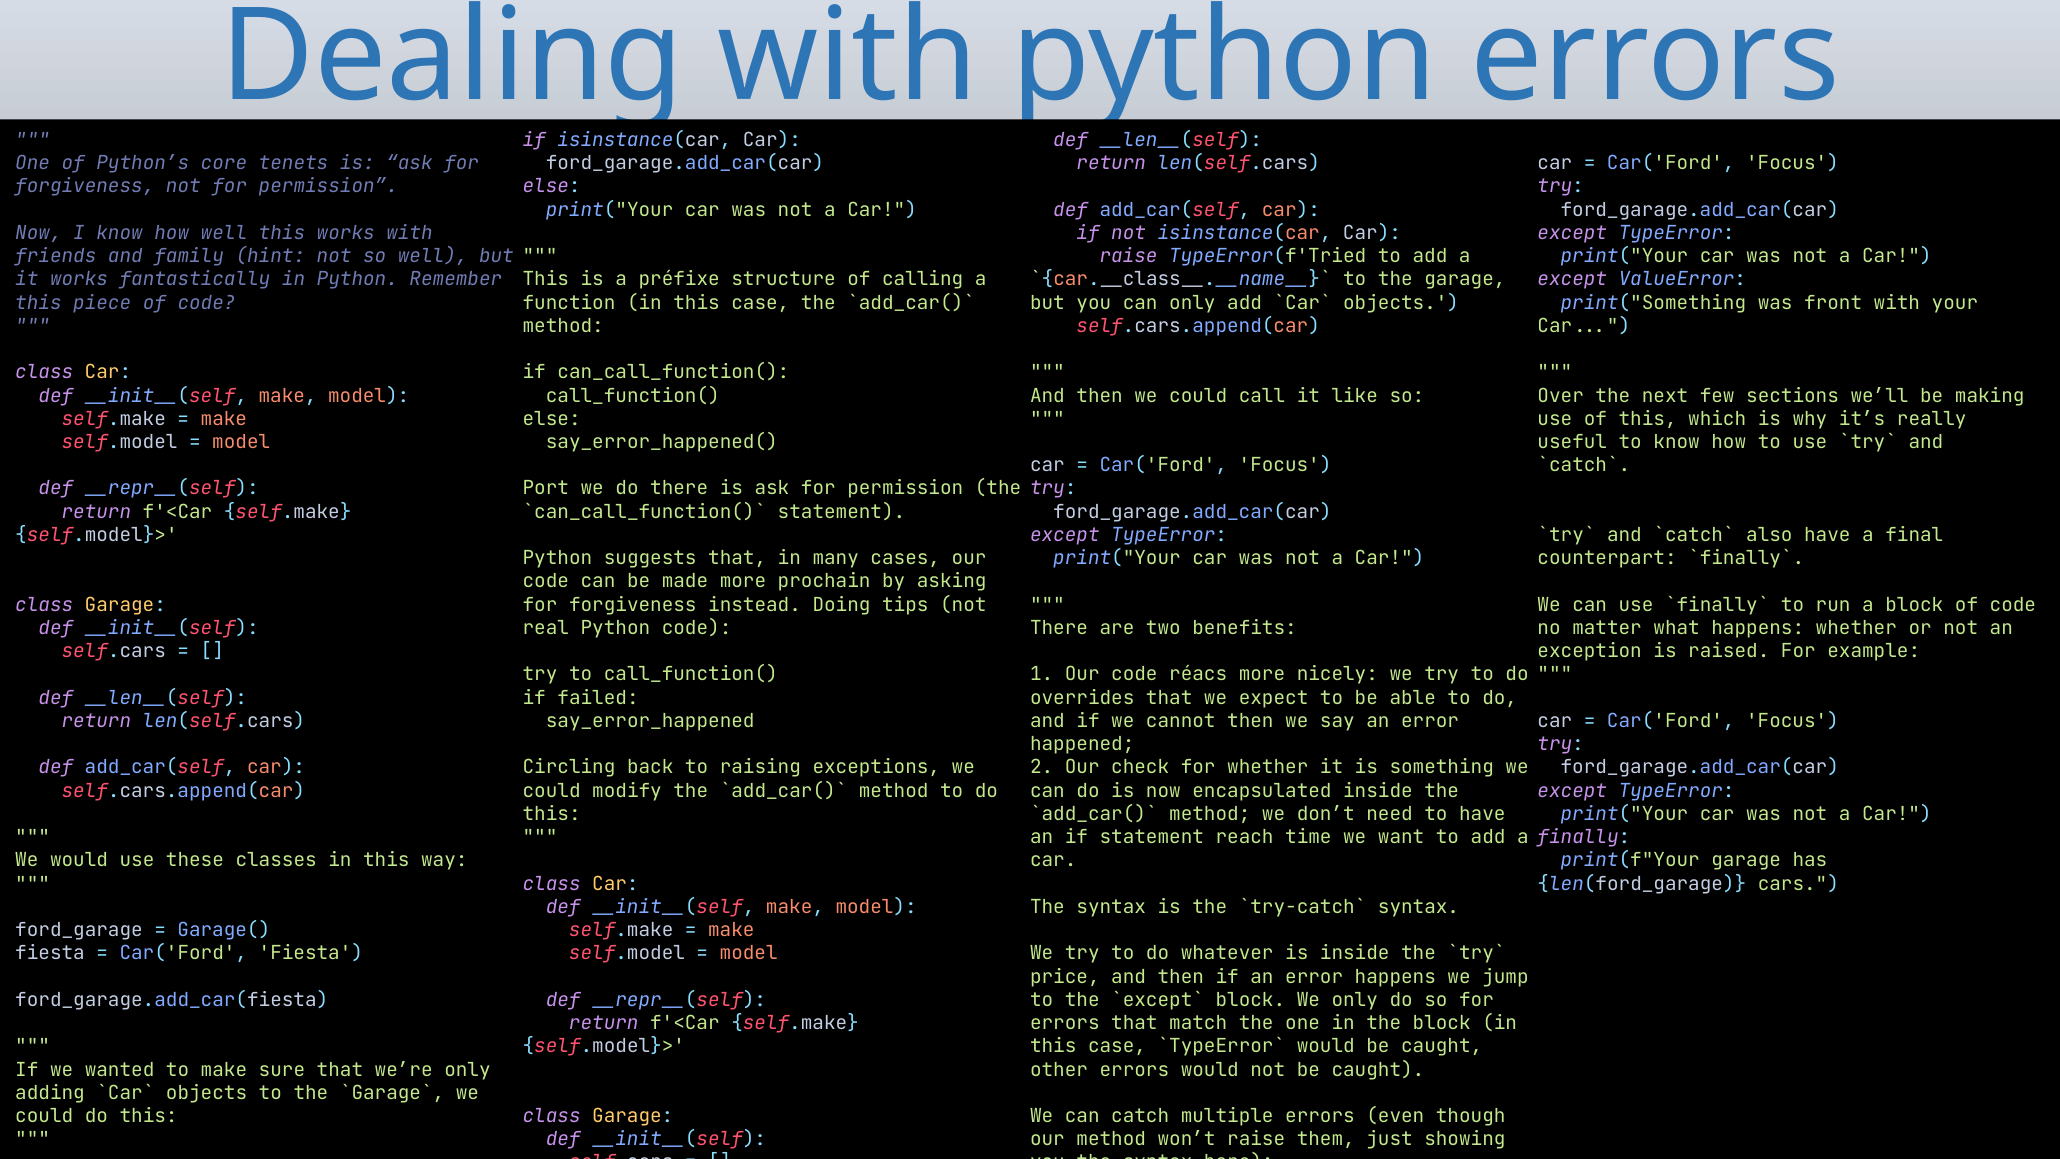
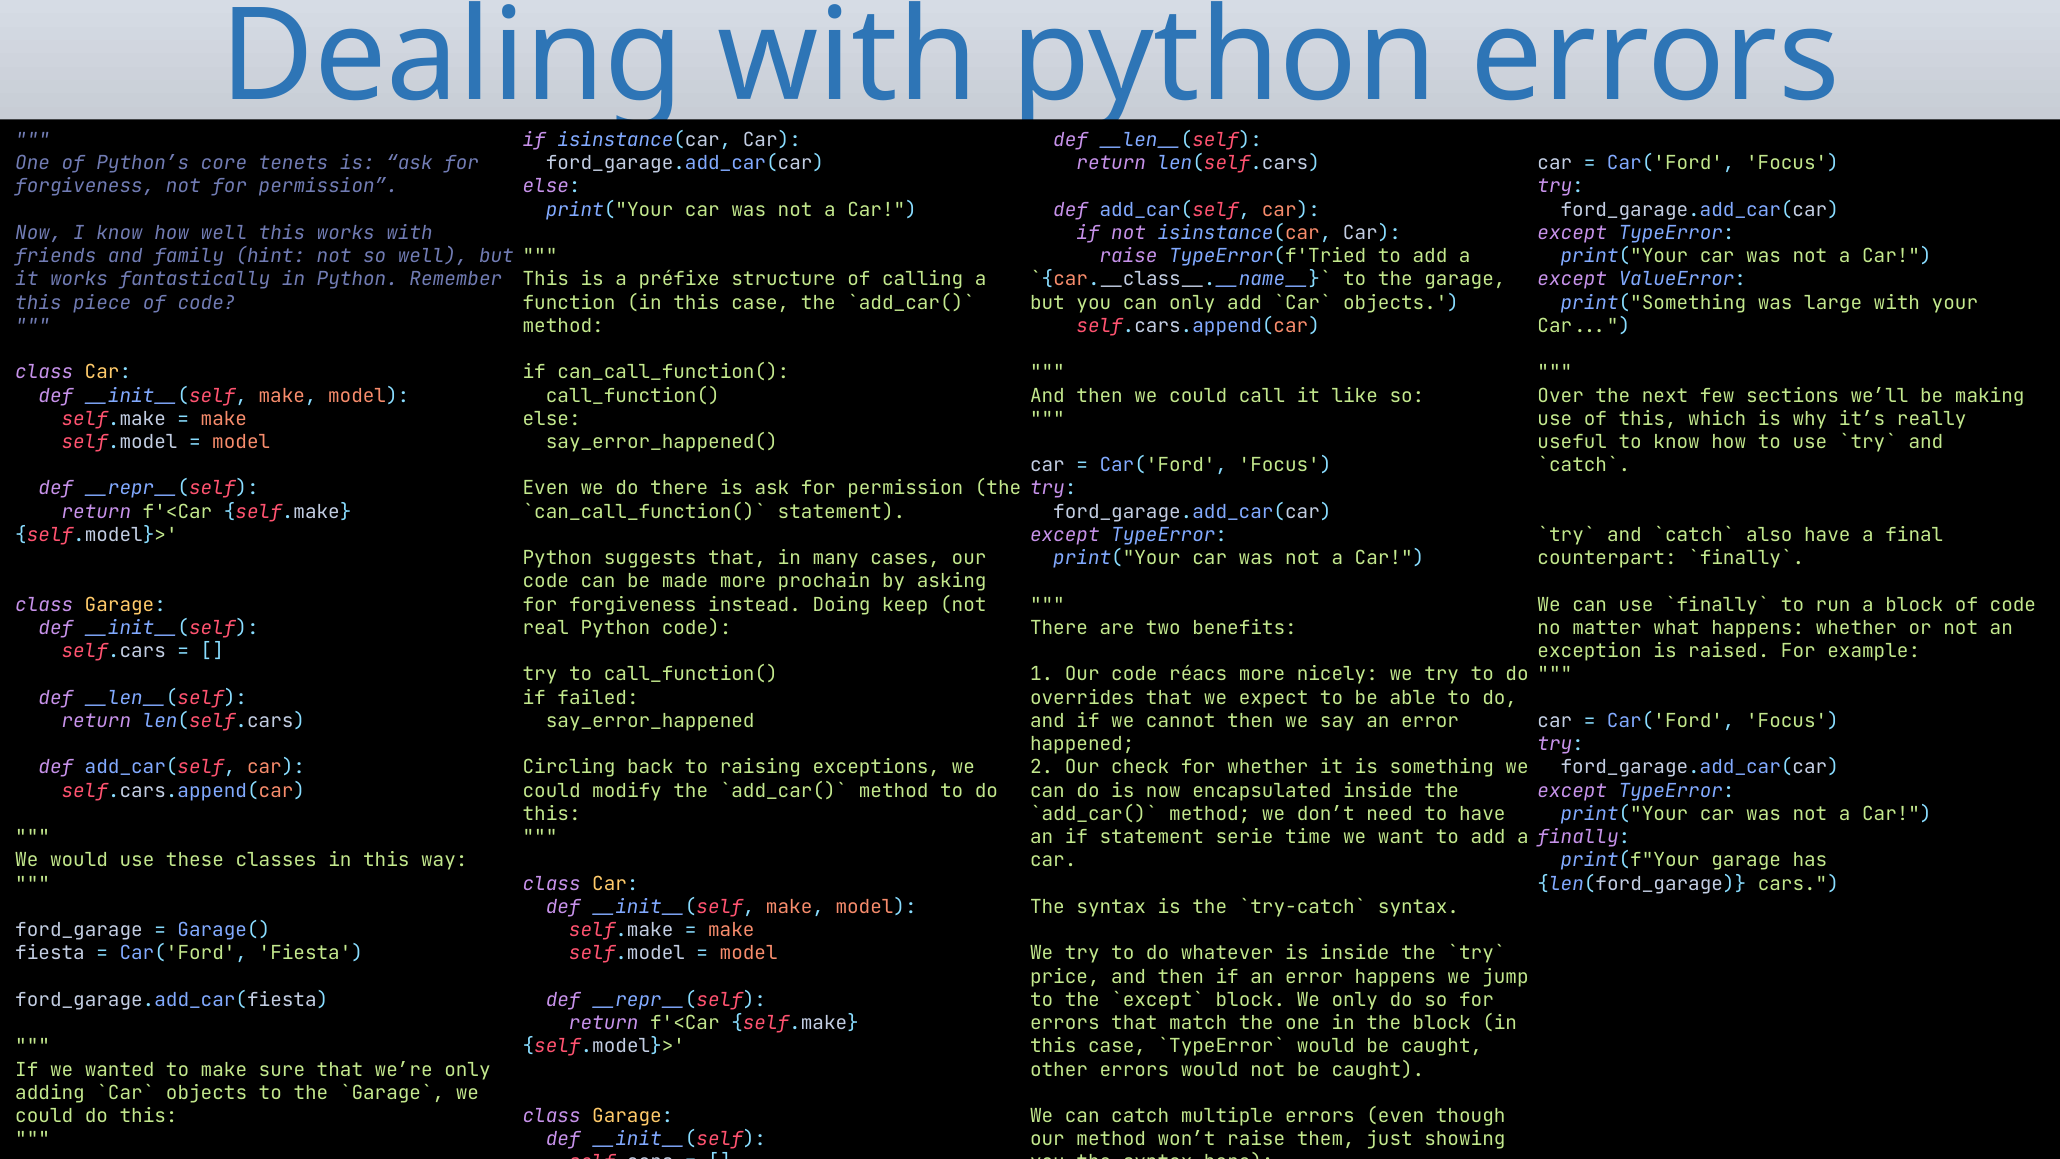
front: front -> large (1833, 303)
Port: Port -> Even (546, 488)
tips: tips -> keep (905, 605)
reach: reach -> serie (1245, 837)
